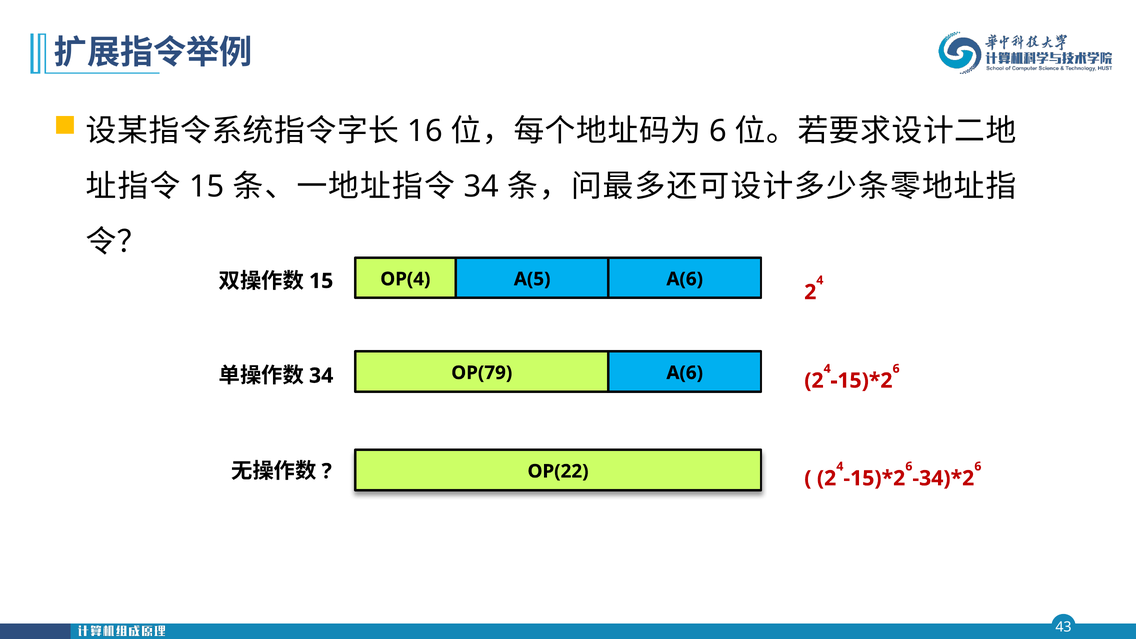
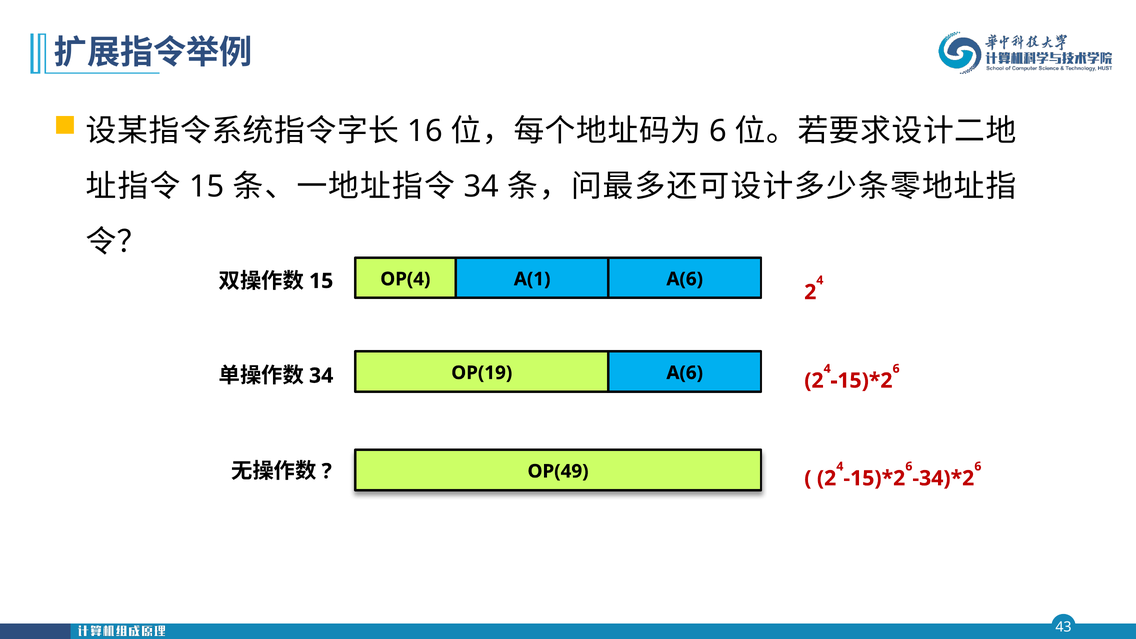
A(5: A(5 -> A(1 (532, 279)
OP(79: OP(79 -> OP(19 (482, 373)
OP(22: OP(22 -> OP(49 (558, 471)
